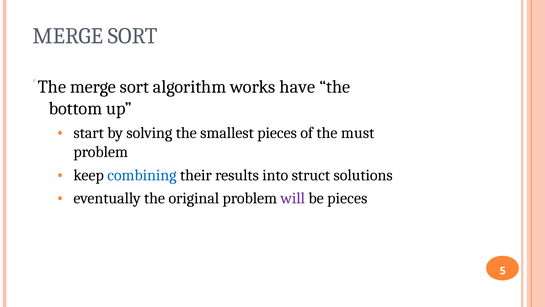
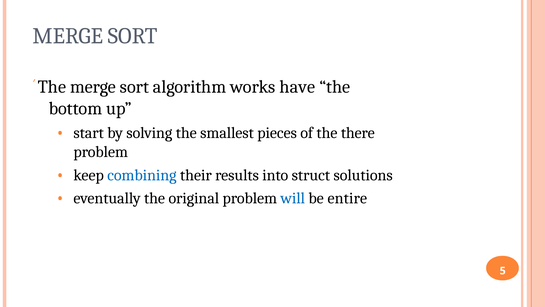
must: must -> there (358, 133)
will colour: purple -> blue (293, 198)
be pieces: pieces -> entire (347, 198)
